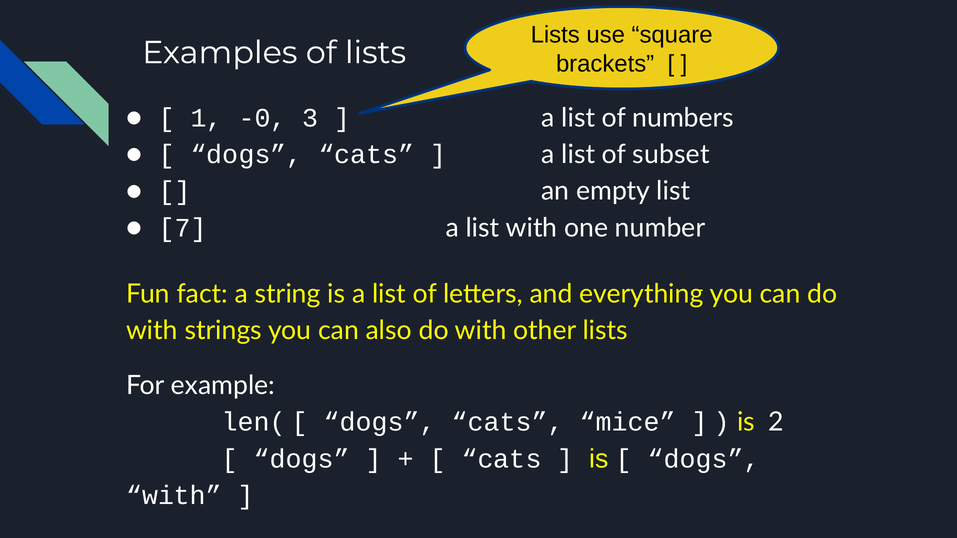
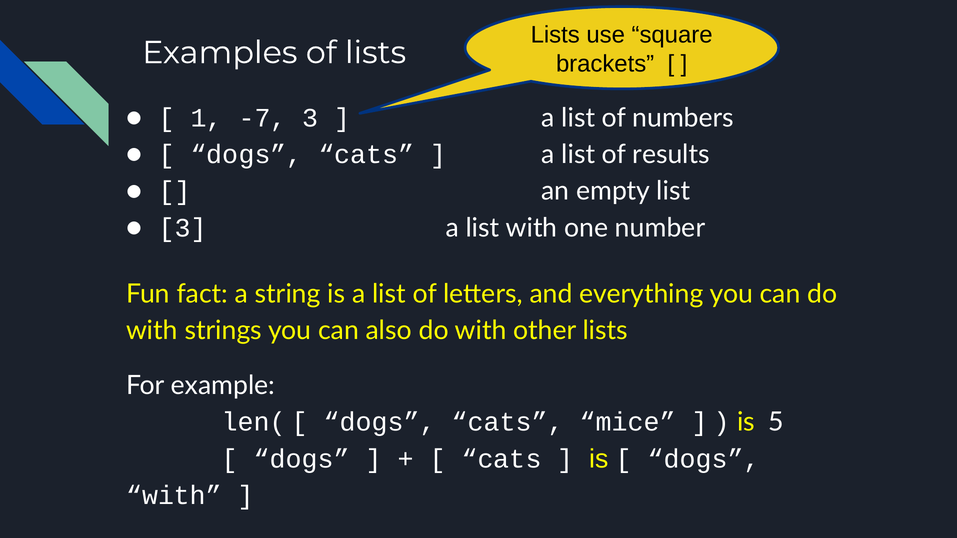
-0: -0 -> -7 (262, 118)
subset: subset -> results (671, 155)
7: 7 -> 3 (183, 228)
2: 2 -> 5 (776, 422)
